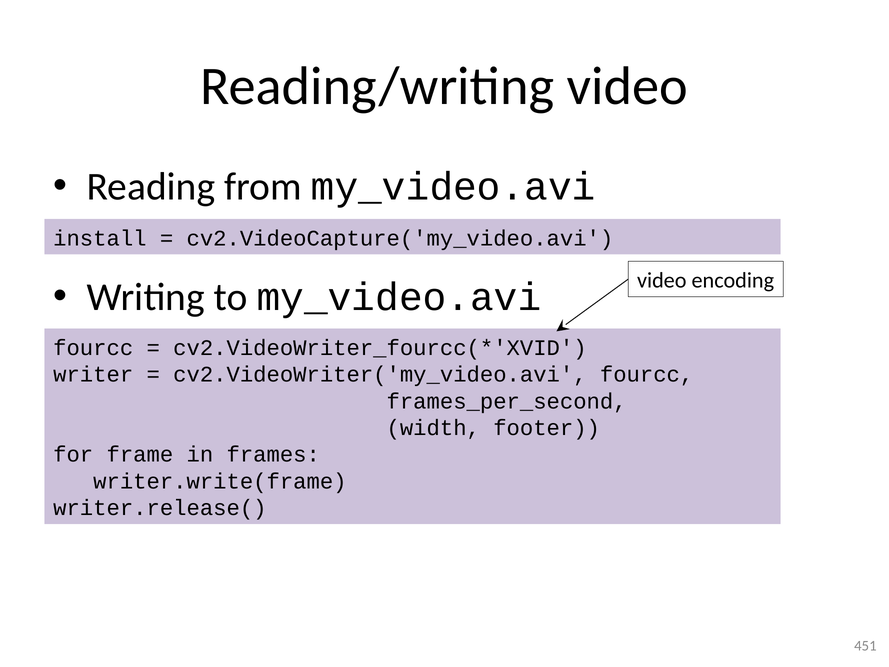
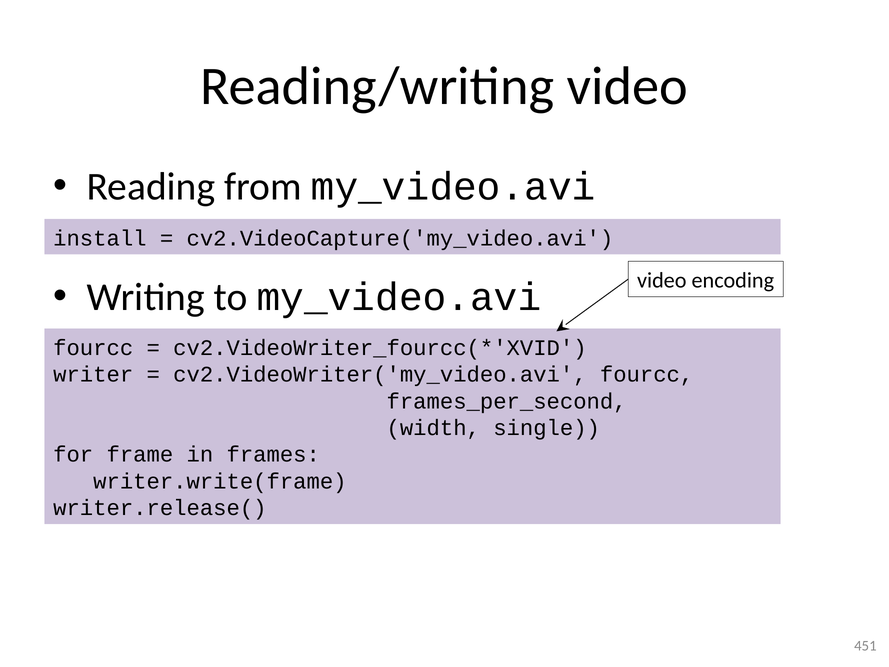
footer: footer -> single (547, 428)
